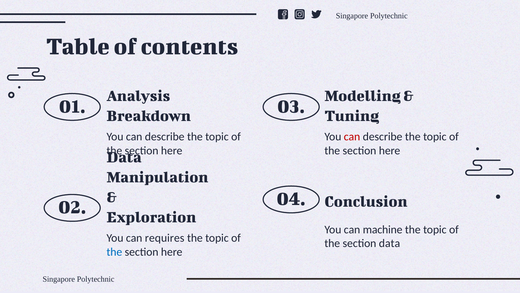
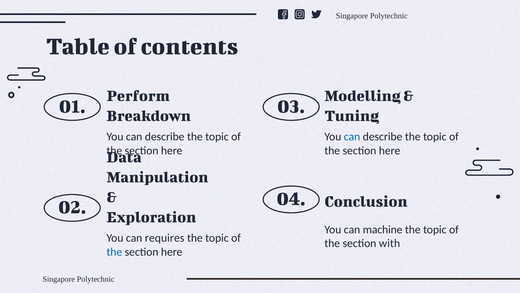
Analysis: Analysis -> Perform (138, 96)
can colour: red -> blue (352, 136)
section data: data -> with (389, 243)
